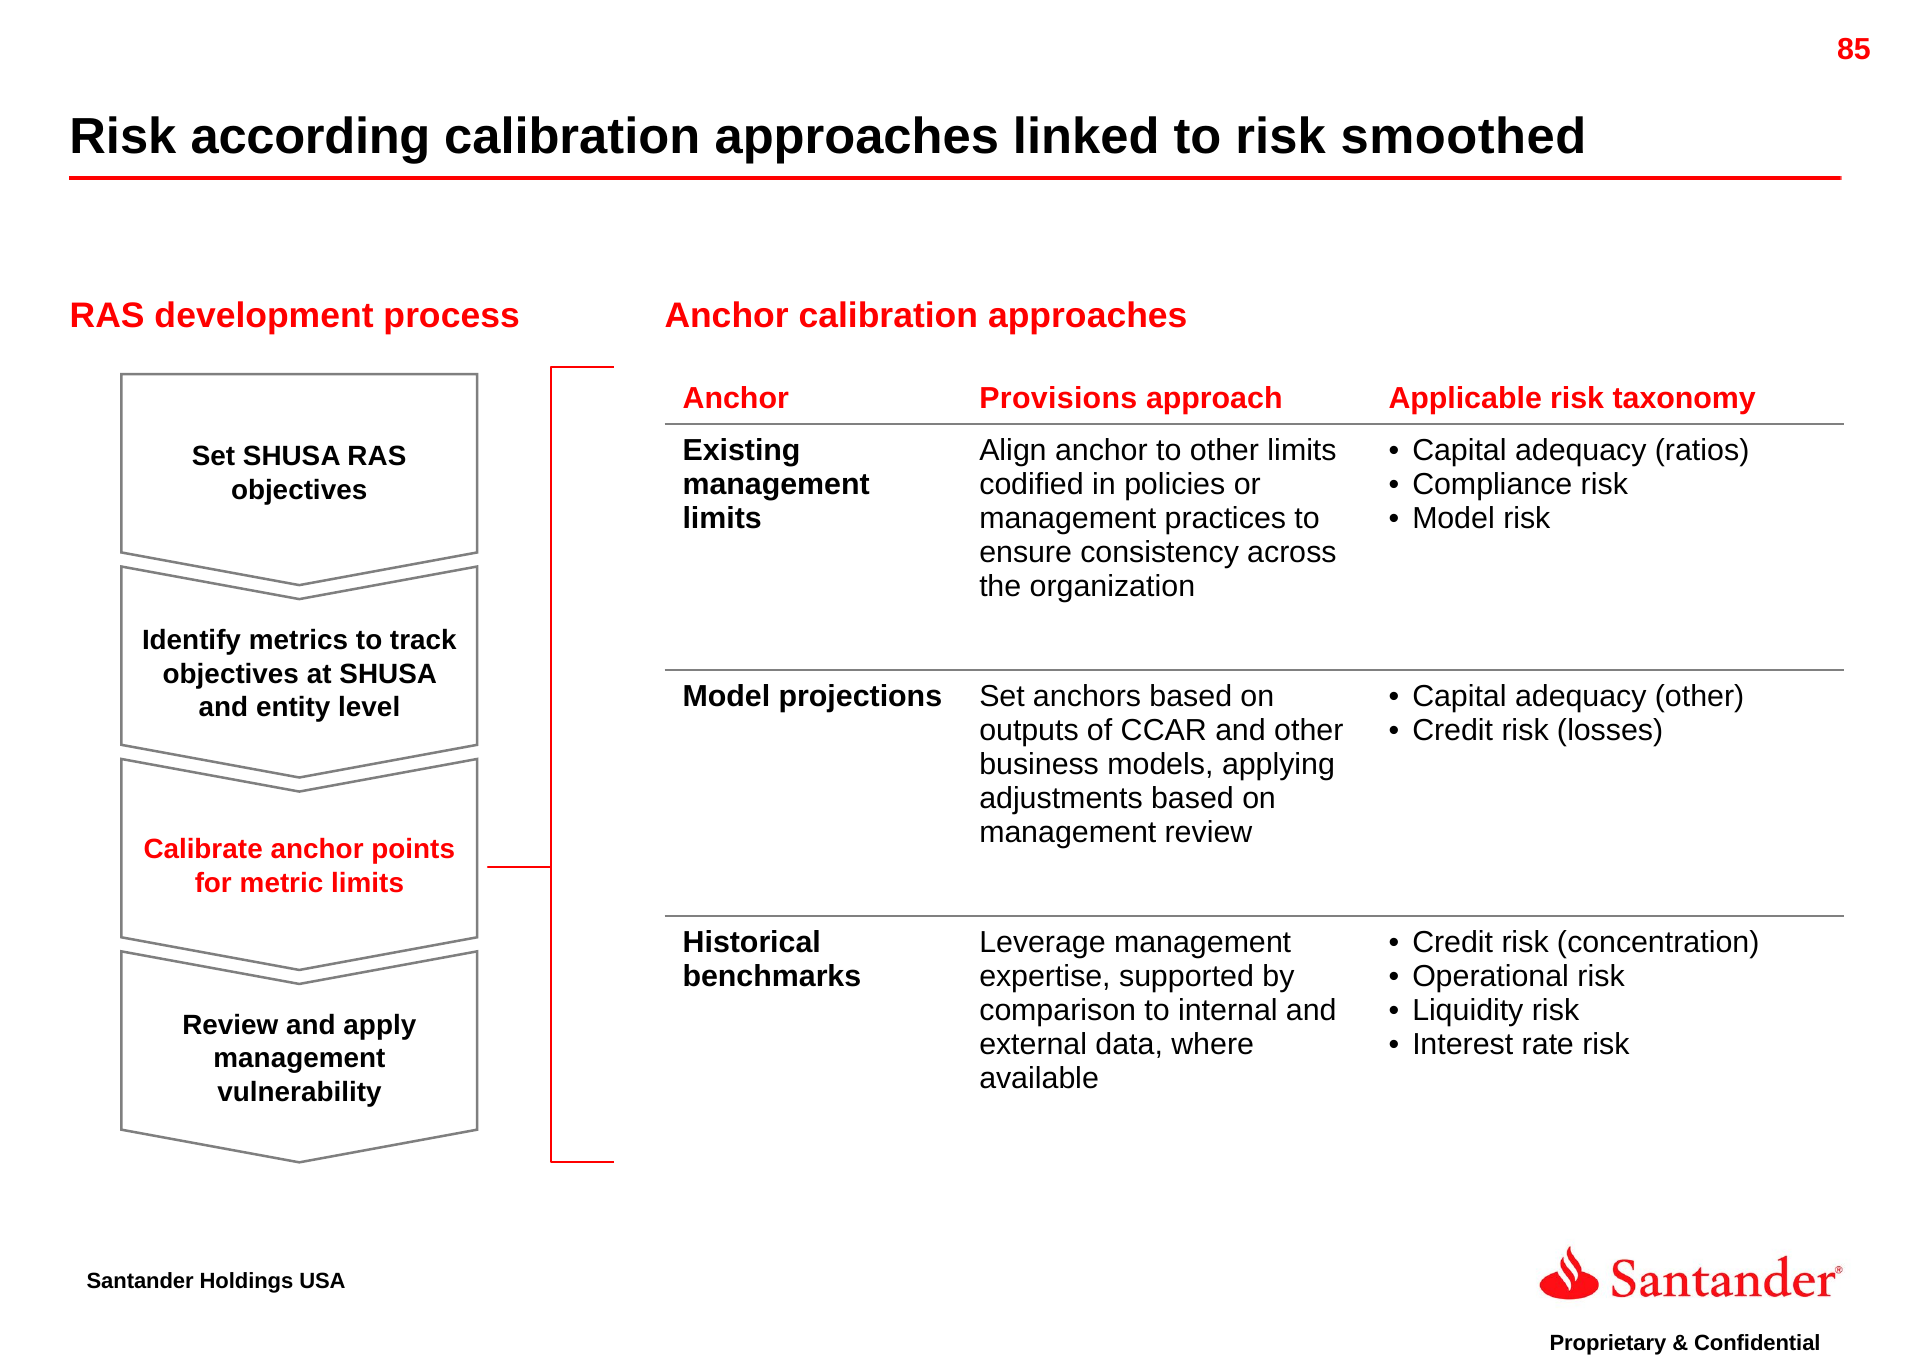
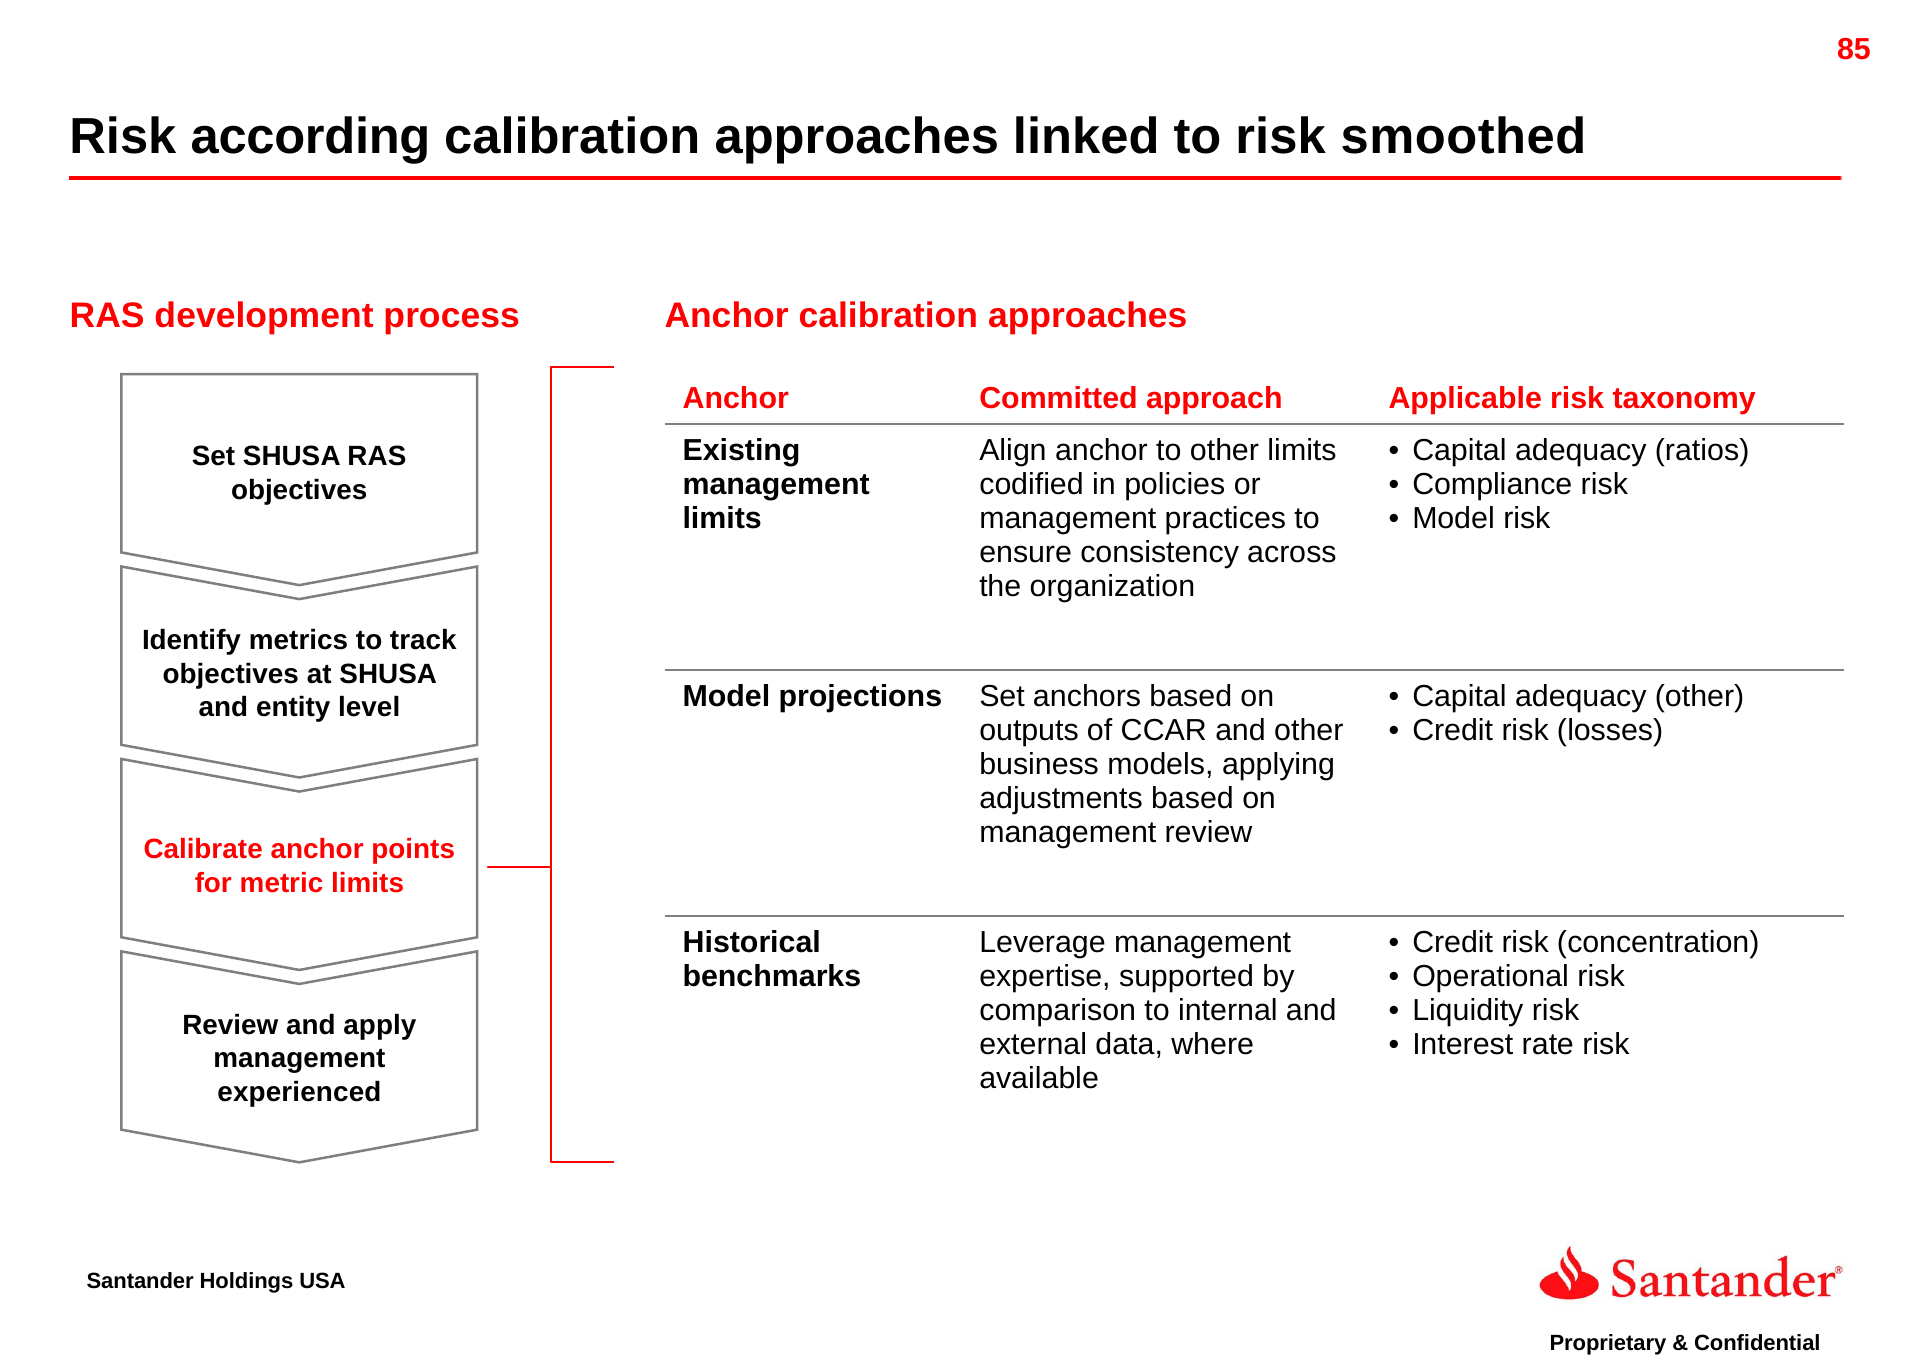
Provisions: Provisions -> Committed (1059, 399)
vulnerability: vulnerability -> experienced (299, 1093)
